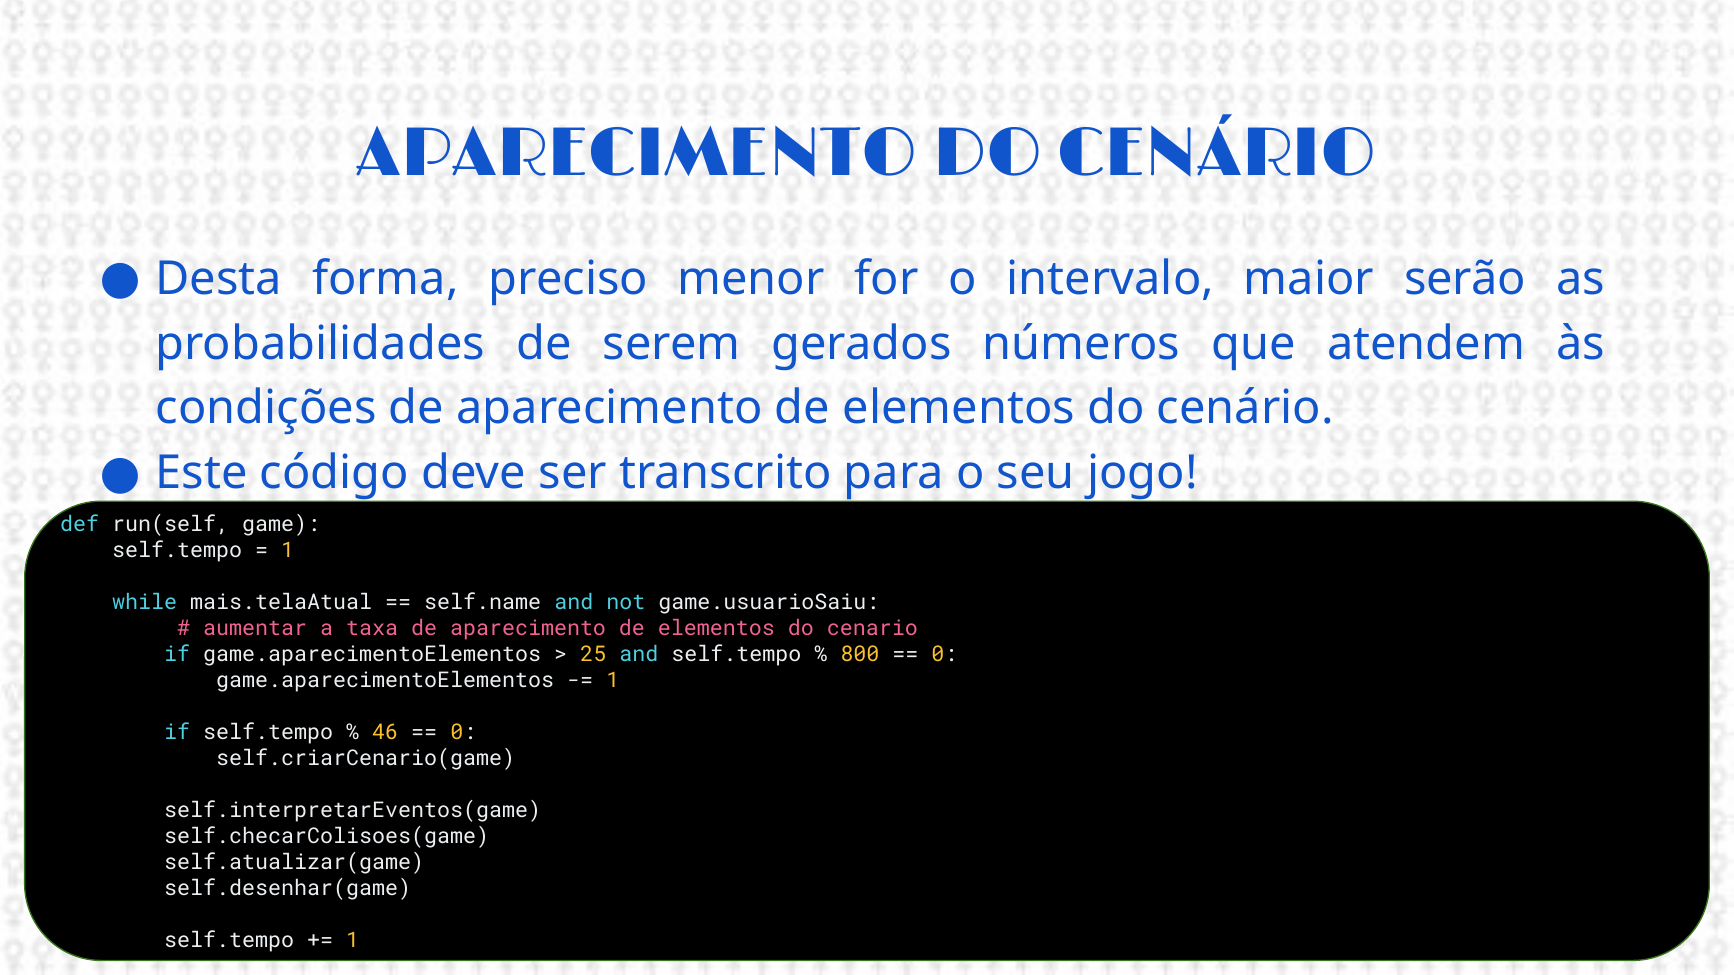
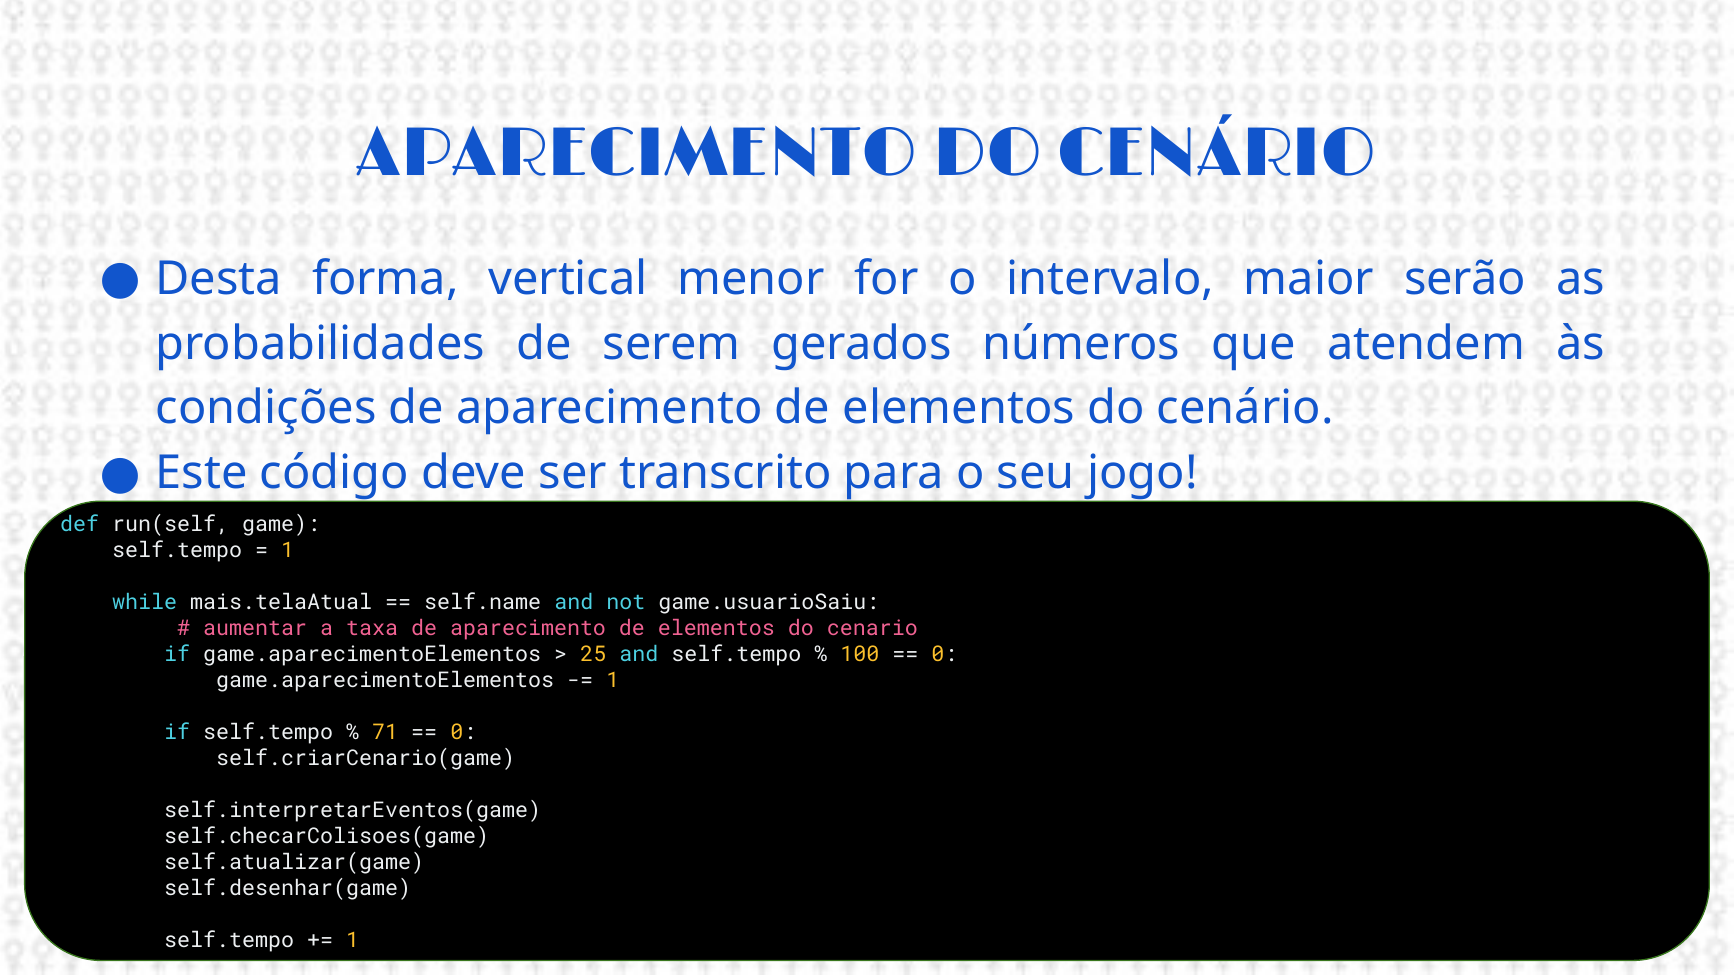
preciso: preciso -> vertical (568, 279)
800: 800 -> 100 (860, 655)
46: 46 -> 71 (385, 733)
